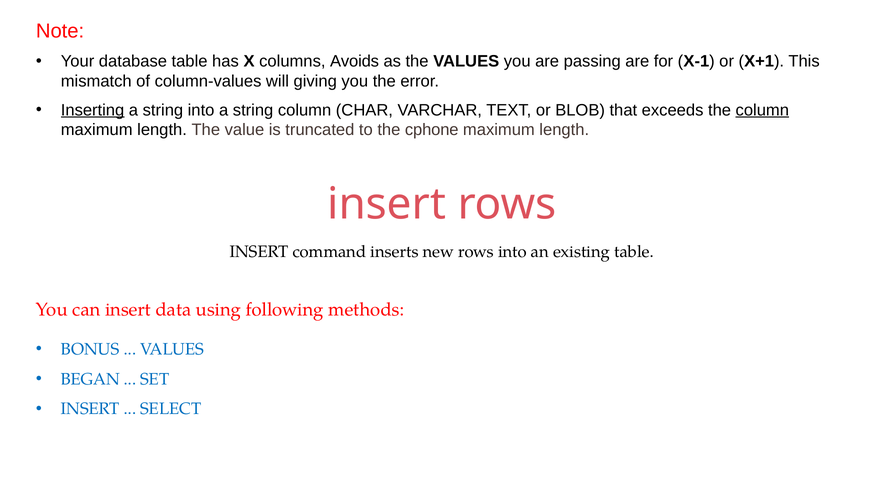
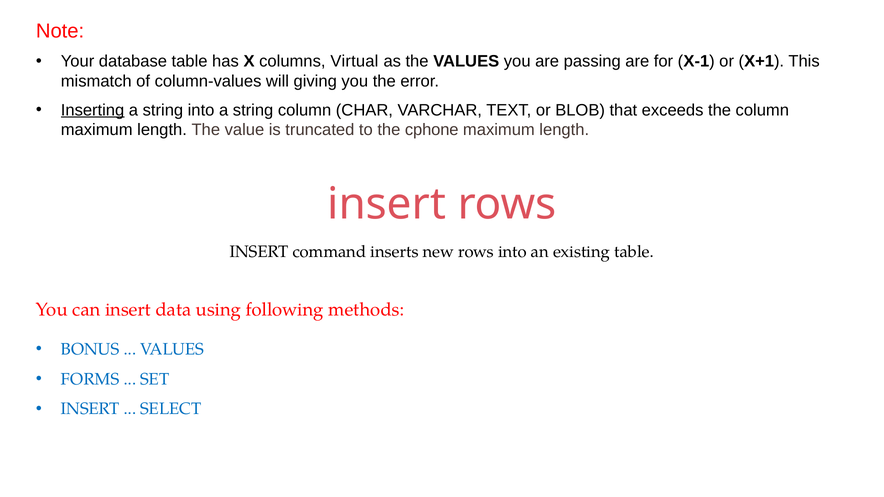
Avoids: Avoids -> Virtual (354, 62)
column underline: present -> none (762, 110)
BEGAN: BEGAN -> FORMS (90, 379)
